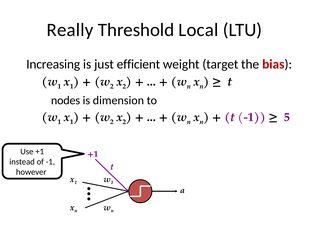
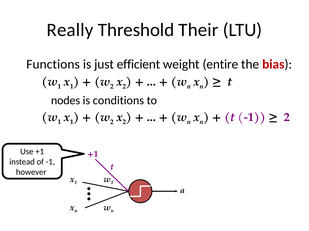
Local: Local -> Their (198, 30)
Increasing: Increasing -> Functions (53, 65)
target: target -> entire (220, 65)
dimension: dimension -> conditions (118, 101)
5: 5 -> 2 (287, 118)
